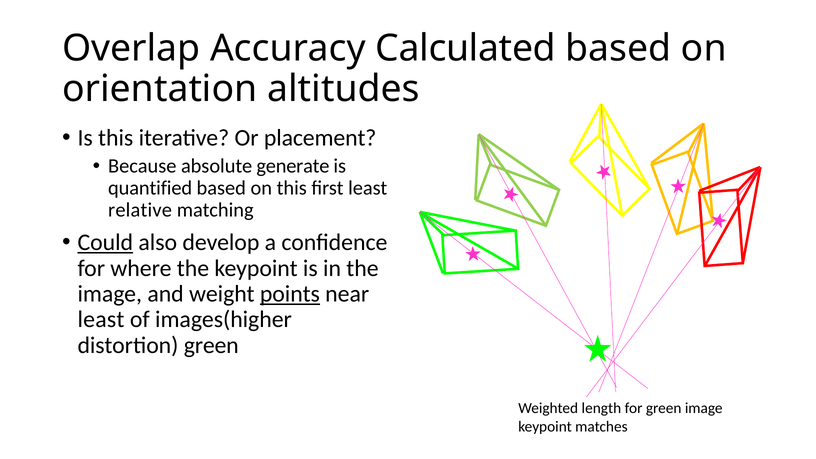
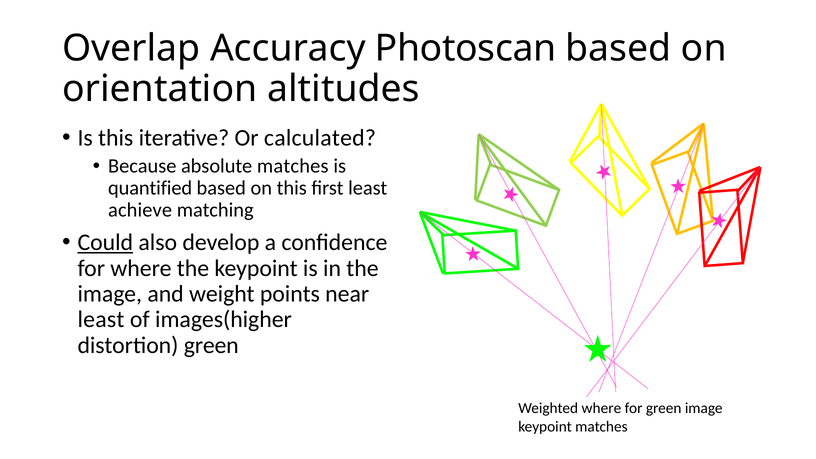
Calculated: Calculated -> Photoscan (466, 48)
placement: placement -> calculated (320, 138)
absolute generate: generate -> matches (293, 166)
relative: relative -> achieve (140, 210)
points underline: present -> none (290, 294)
Weighted length: length -> where (601, 408)
